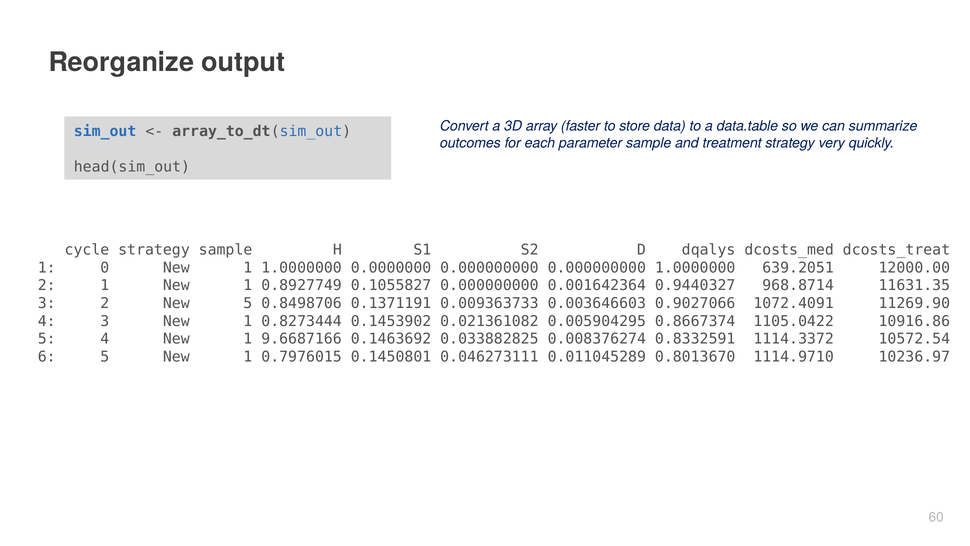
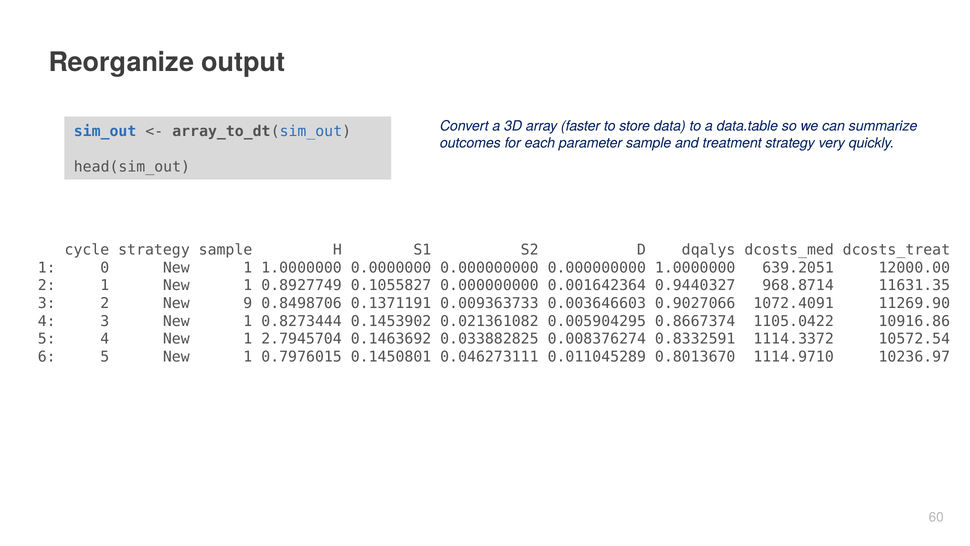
New 5: 5 -> 9 (248, 303)
9.6687166: 9.6687166 -> 2.7945704 (302, 339)
